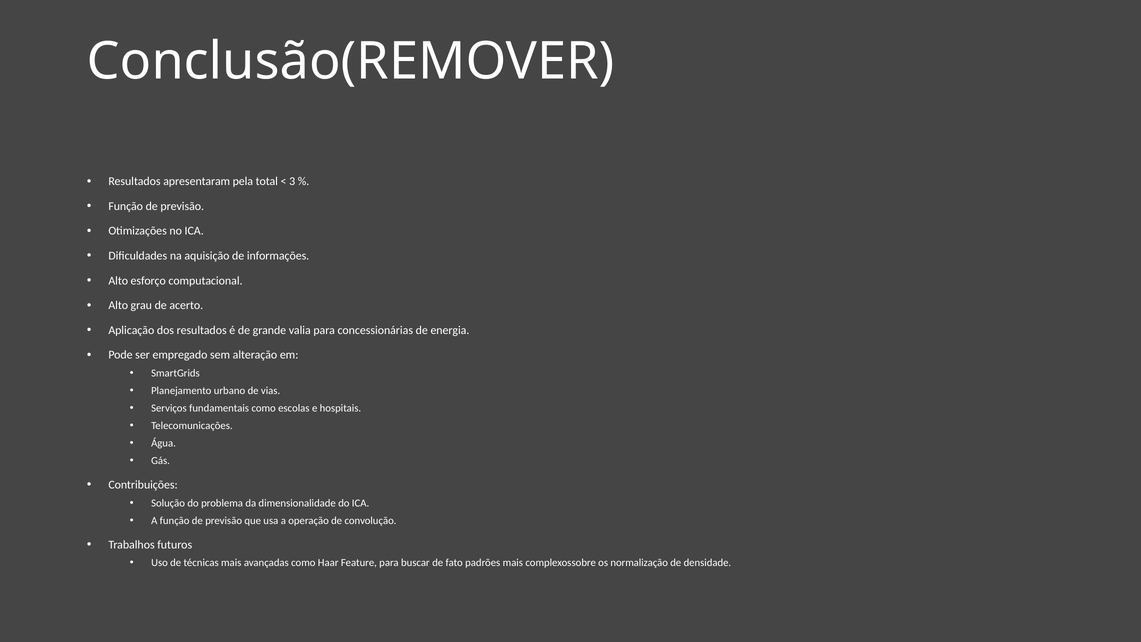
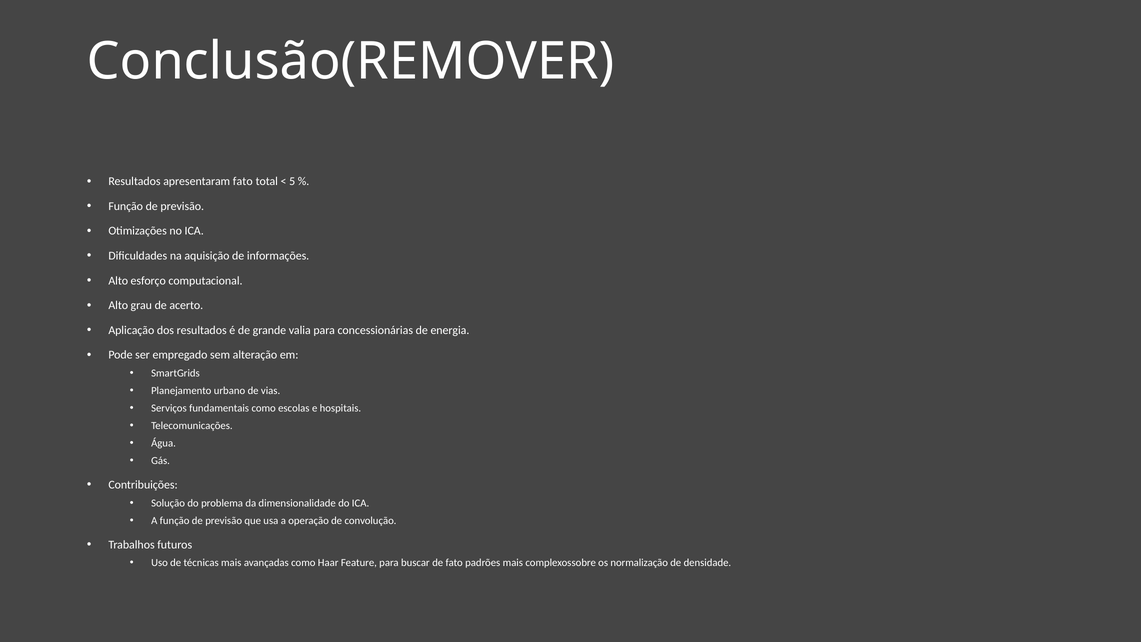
apresentaram pela: pela -> fato (243, 181)
3: 3 -> 5 (292, 181)
